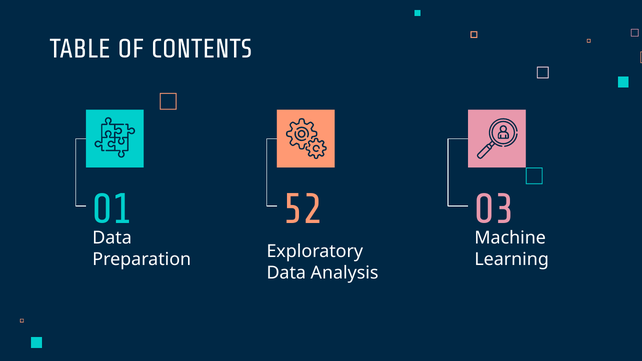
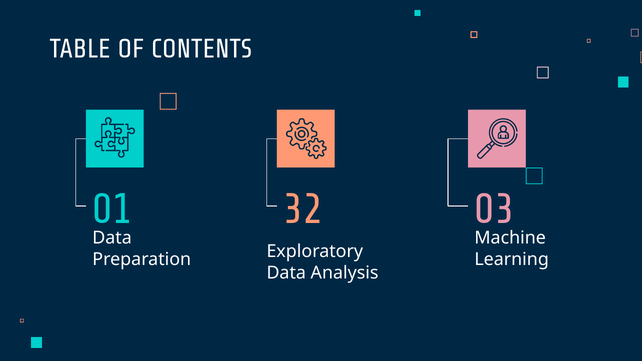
52: 52 -> 32 (303, 209)
